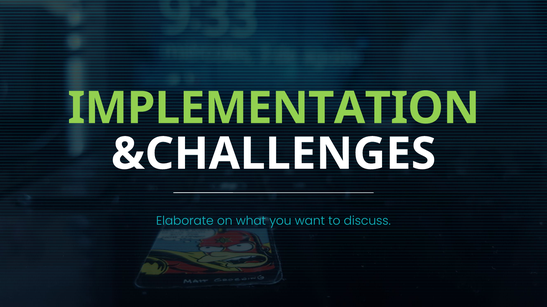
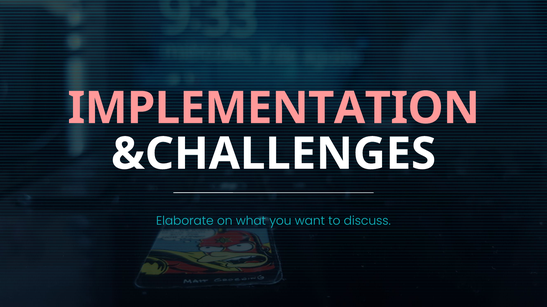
IMPLEMENTATION colour: light green -> pink (274, 108)
